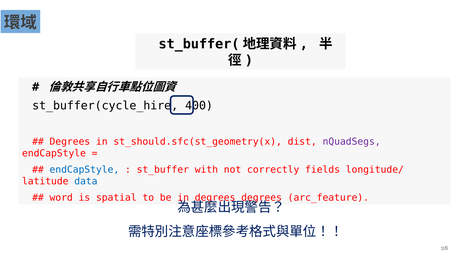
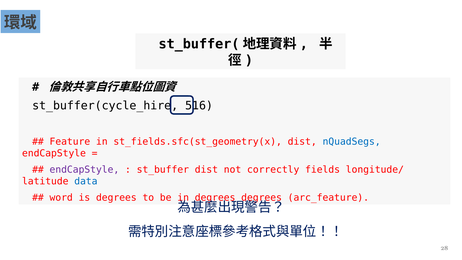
400: 400 -> 516 (199, 106)
Degrees: Degrees -> Feature (70, 142)
st_should.sfc(st_geometry(x: st_should.sfc(st_geometry(x -> st_fields.sfc(st_geometry(x (198, 142)
nQuadSegs colour: purple -> blue (352, 142)
endCapStyle colour: blue -> purple (84, 170)
st_buffer with: with -> dist (206, 170)
is spatial: spatial -> degrees (116, 198)
